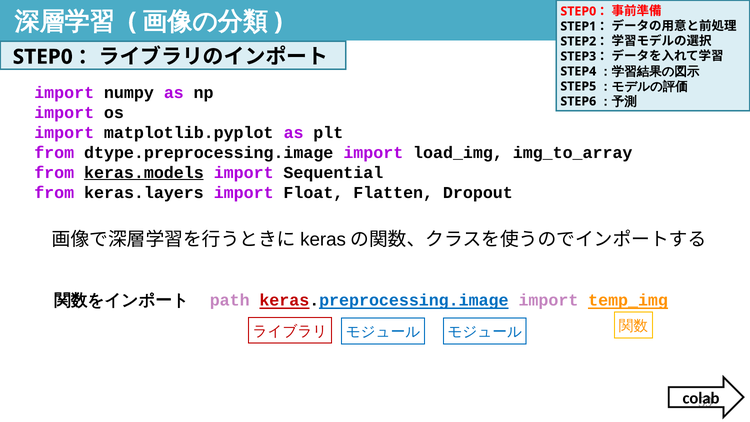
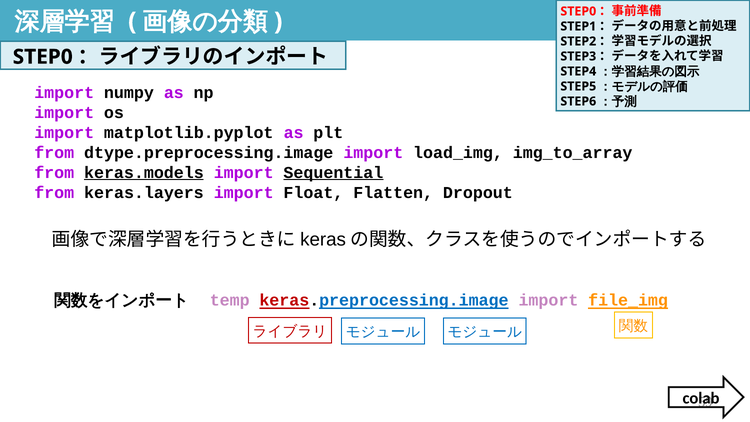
Sequential underline: none -> present (333, 173)
path: path -> temp (230, 300)
temp_img: temp_img -> file_img (628, 300)
